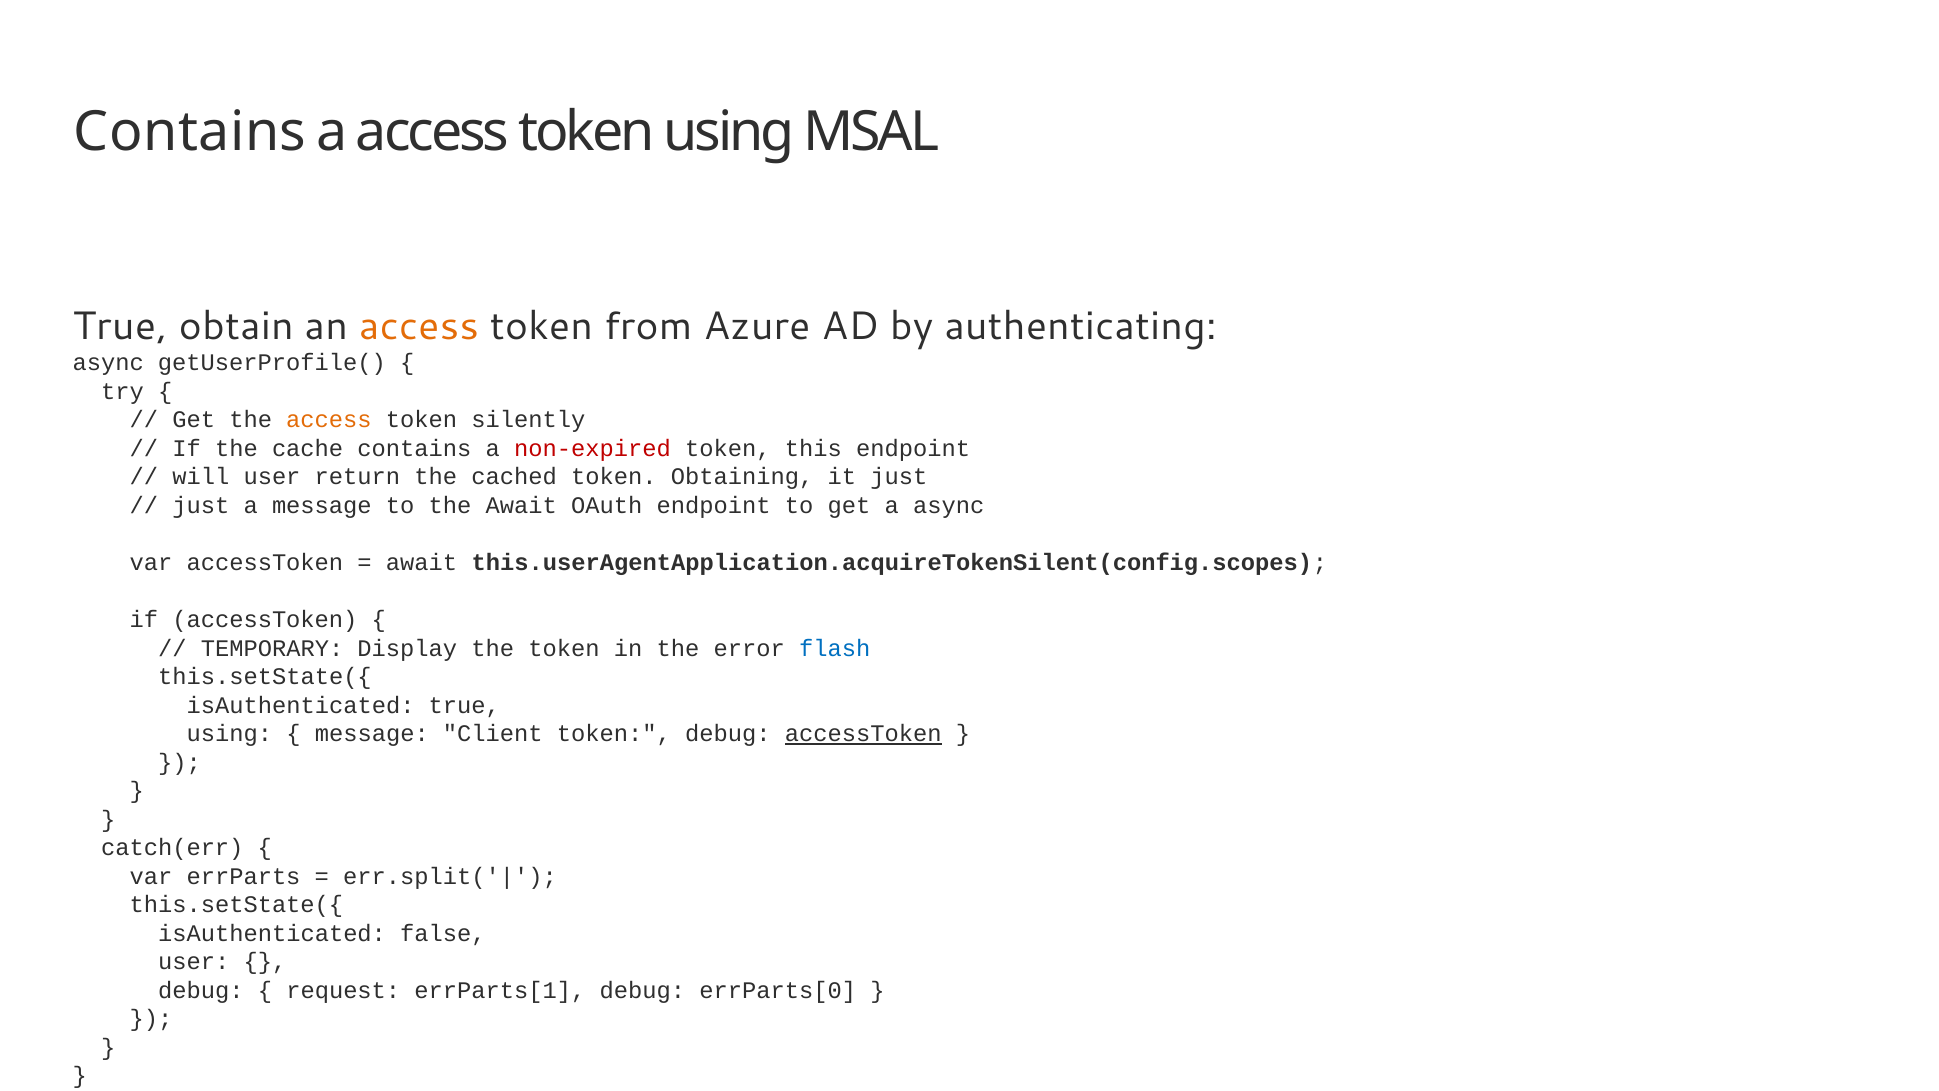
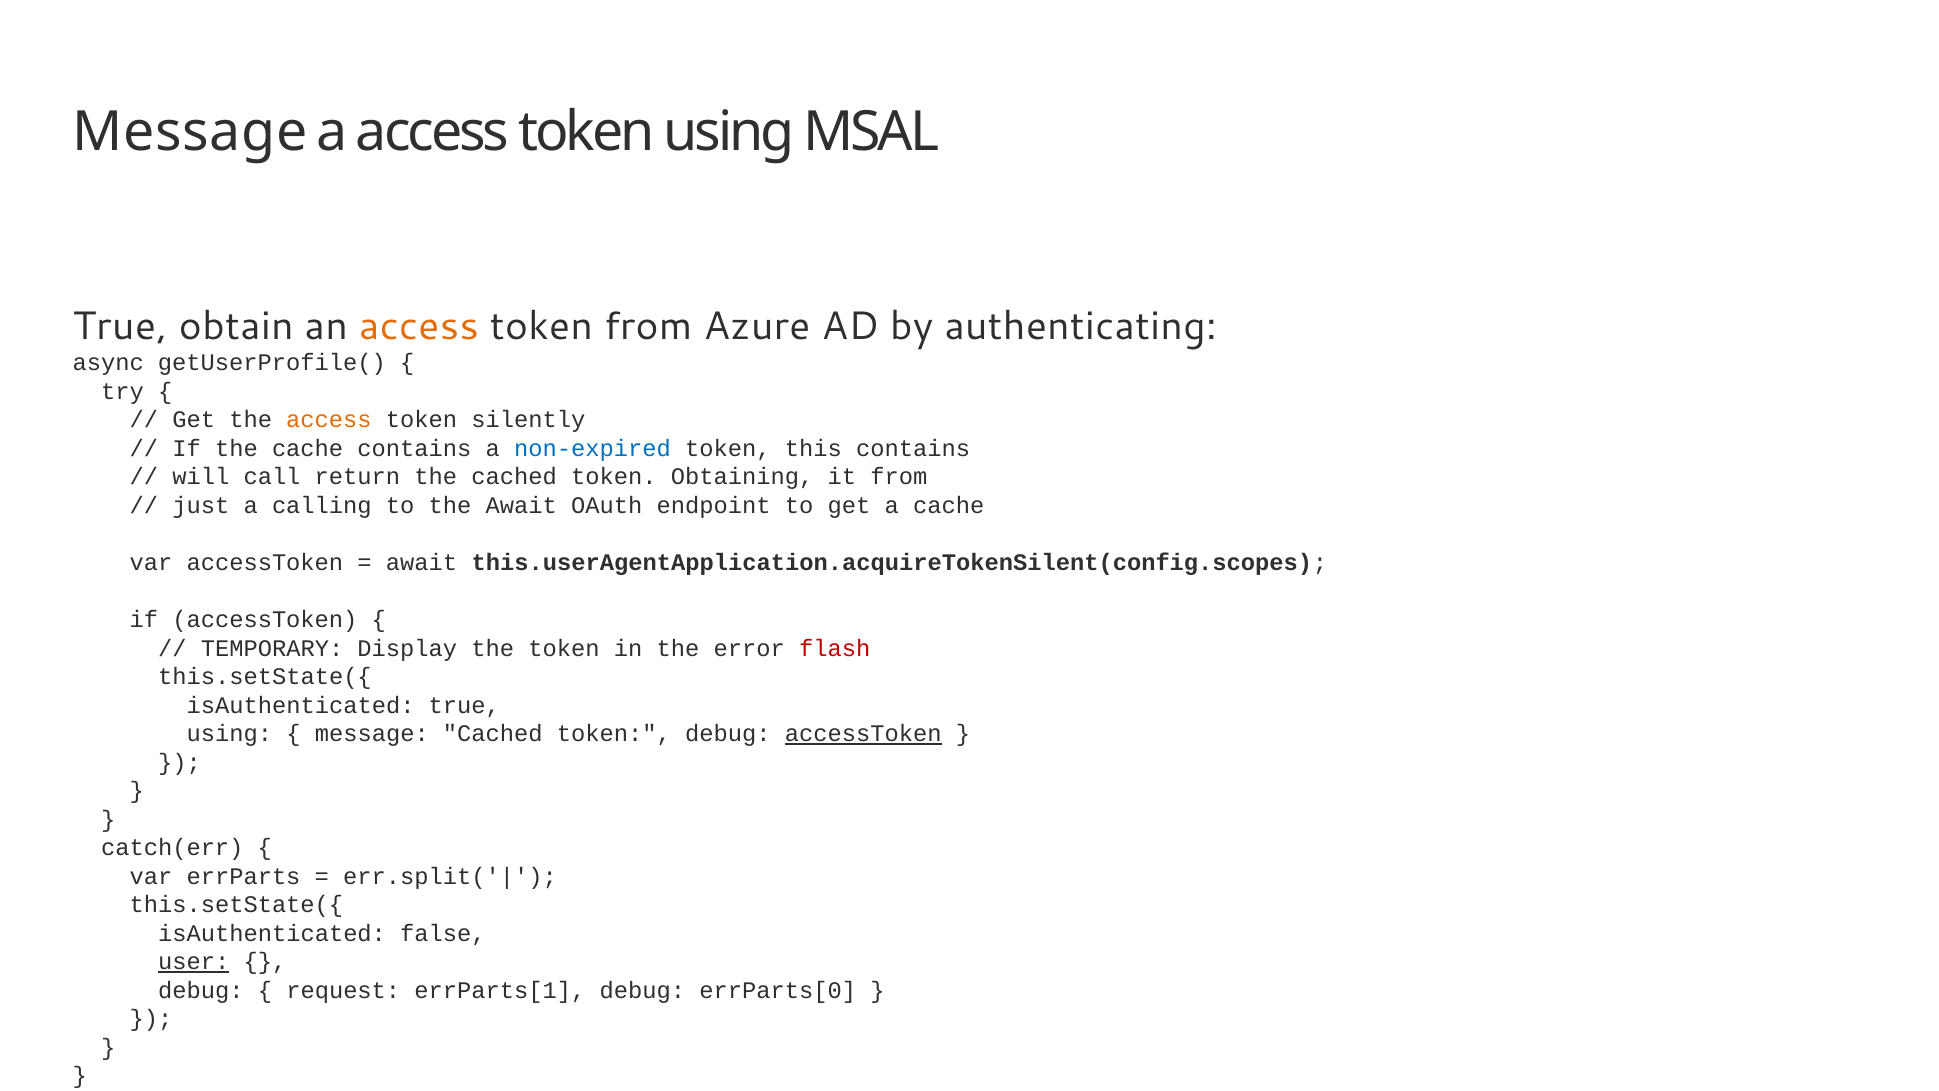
Contains: Contains -> Message (190, 133)
non-expired colour: red -> blue (593, 448)
this endpoint: endpoint -> contains (913, 448)
will user: user -> call (272, 477)
it just: just -> from (899, 477)
a message: message -> calling (322, 505)
a async: async -> cache (949, 505)
flash colour: blue -> red (835, 648)
message Client: Client -> Cached (493, 733)
user underline: none -> present (194, 962)
